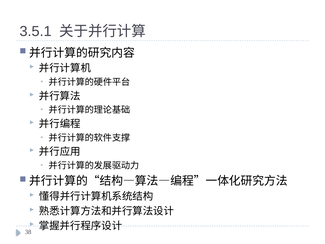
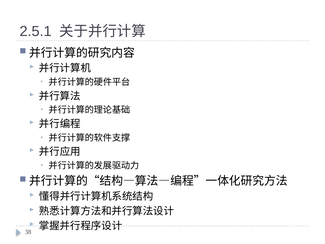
3.5.1: 3.5.1 -> 2.5.1 (36, 31)
